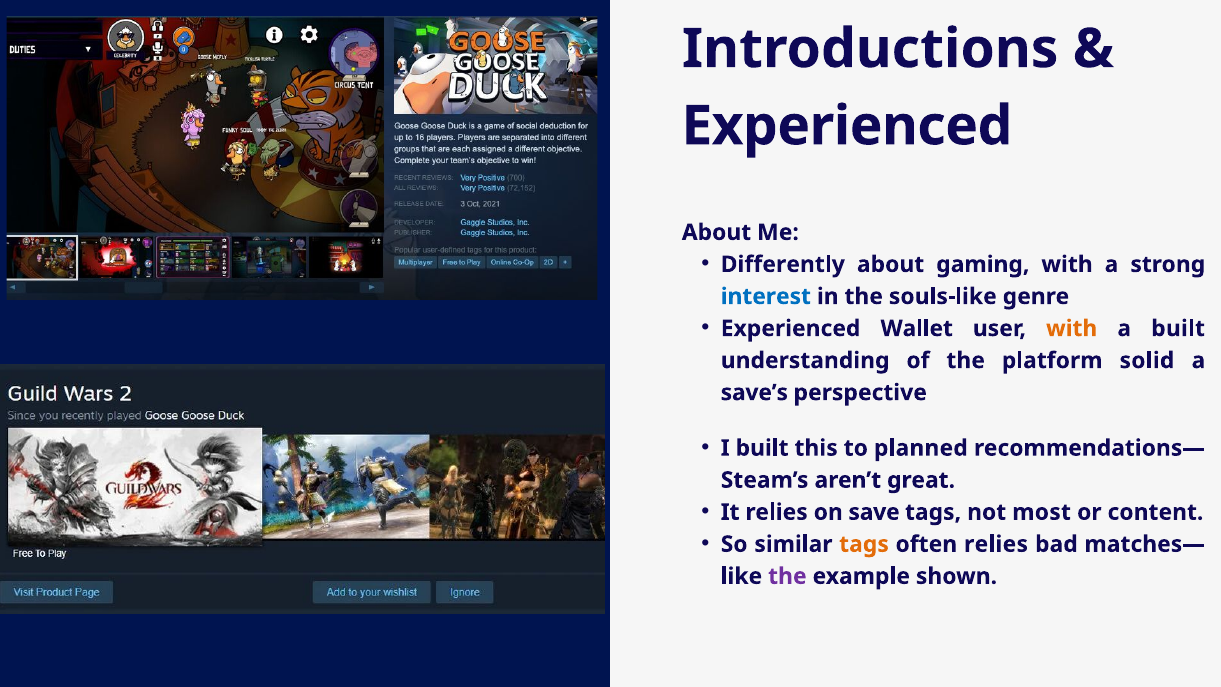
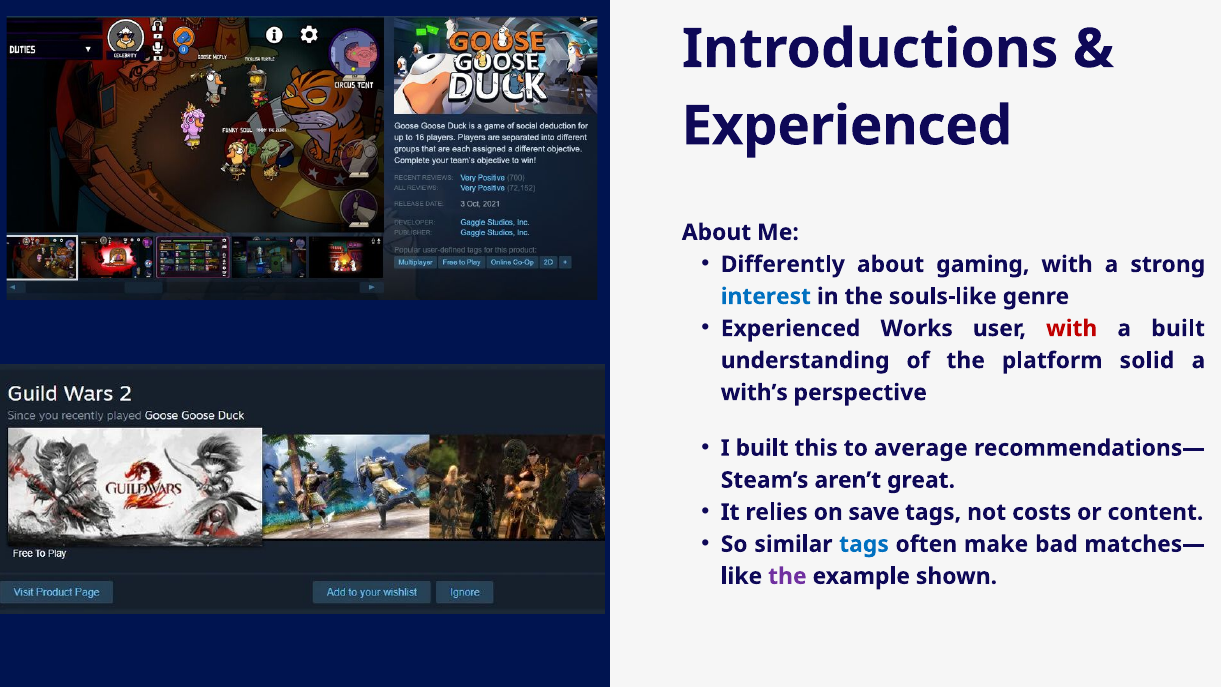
Wallet: Wallet -> Works (917, 328)
with colour: orange -> red (1072, 328)
save’s: save’s -> with’s (754, 393)
planned: planned -> average (921, 448)
most: most -> costs (1042, 512)
tags colour: orange -> blue (864, 544)
often relies: relies -> make (996, 544)
